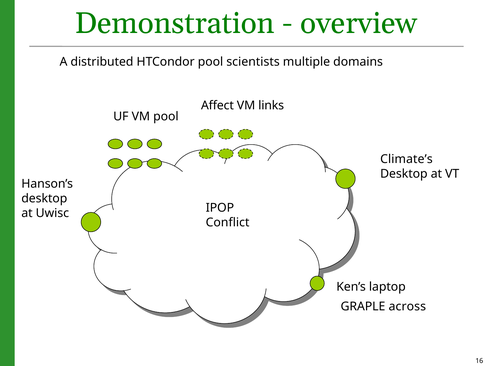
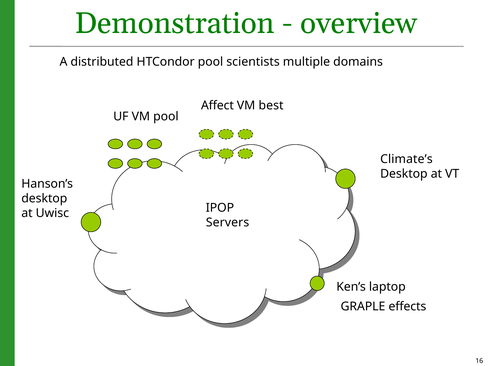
links: links -> best (271, 106)
Conflict: Conflict -> Servers (228, 223)
across: across -> effects (407, 306)
